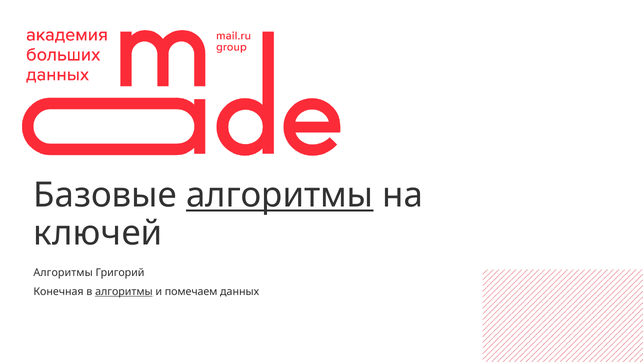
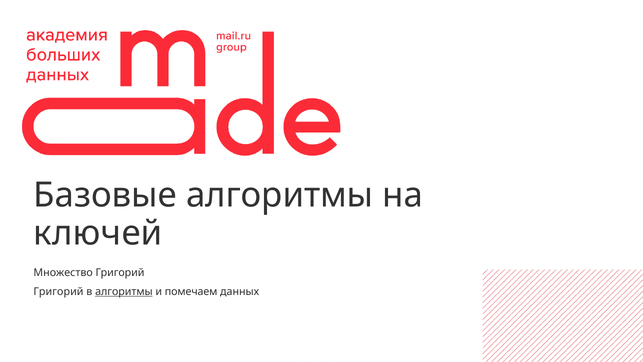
алгоритмы underline: present -> none (280, 195)
Алгоритмы: Алгоритмы -> Множество (63, 273)
Конечная: Конечная -> Григорий (58, 291)
